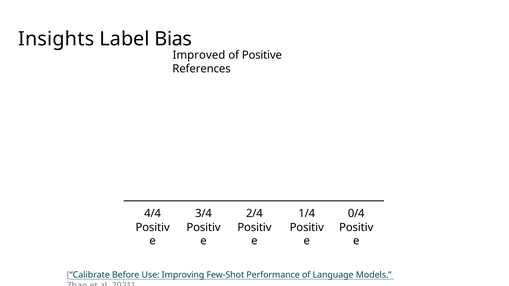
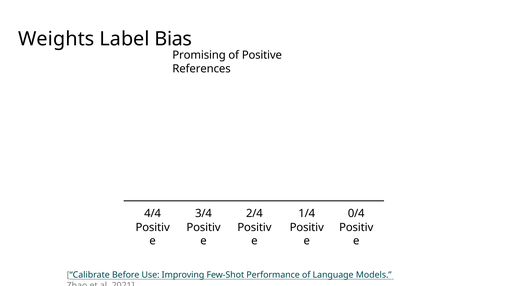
Insights: Insights -> Weights (56, 39)
Improved: Improved -> Promising (199, 55)
